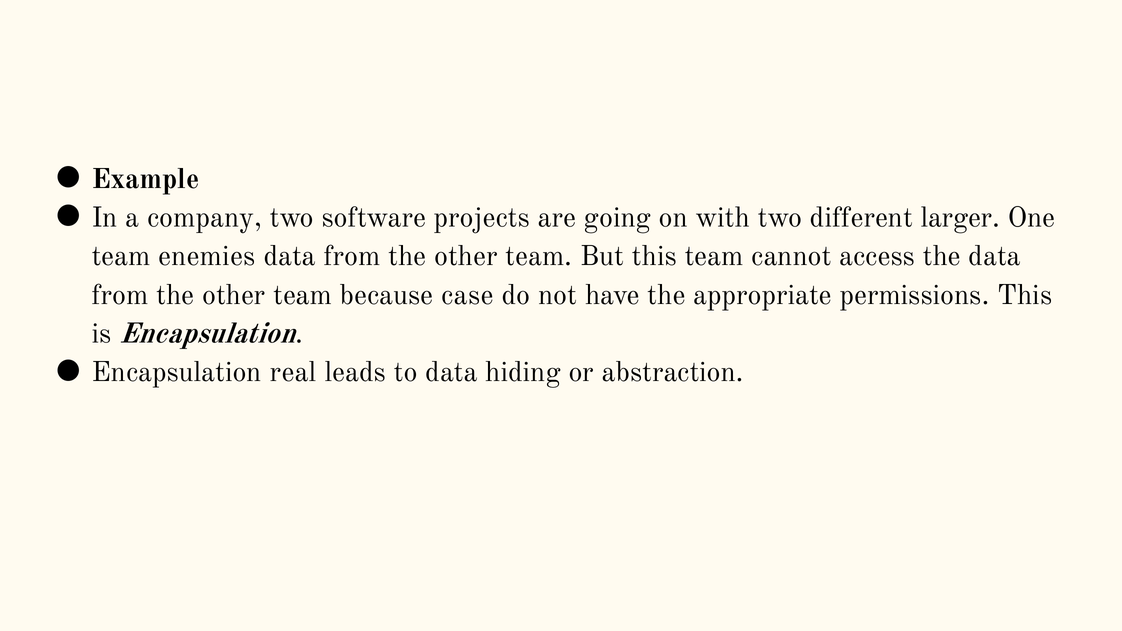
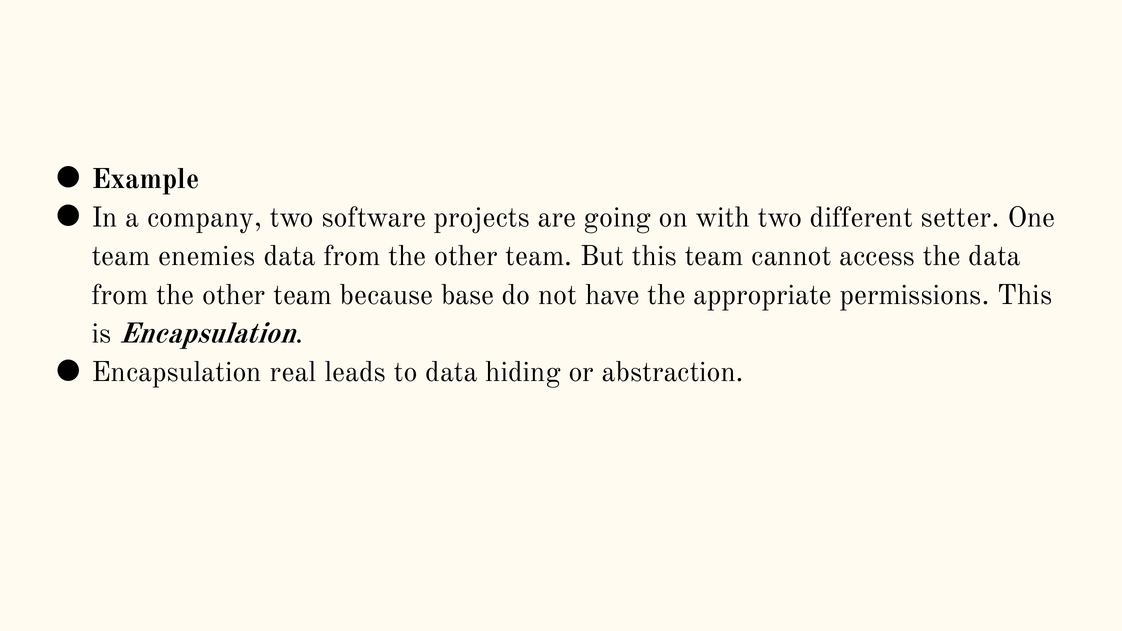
larger: larger -> setter (960, 218)
case: case -> base (468, 295)
